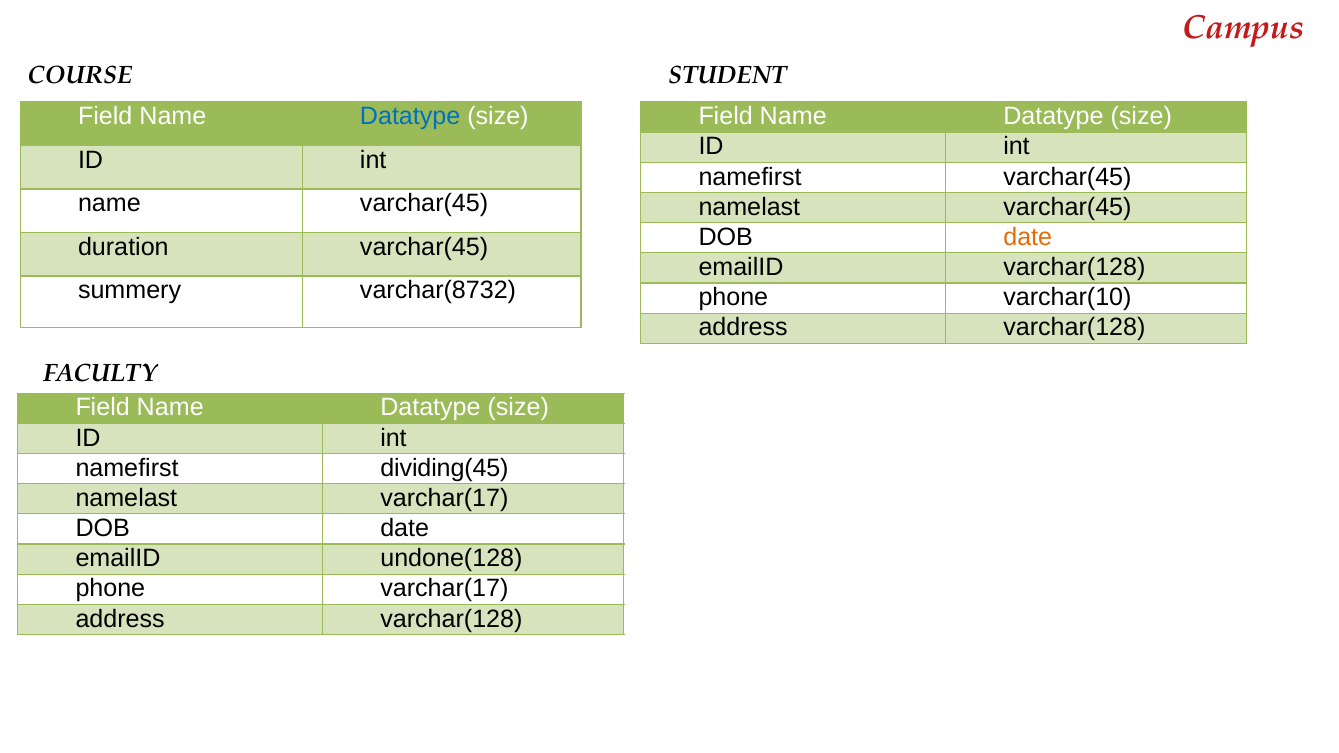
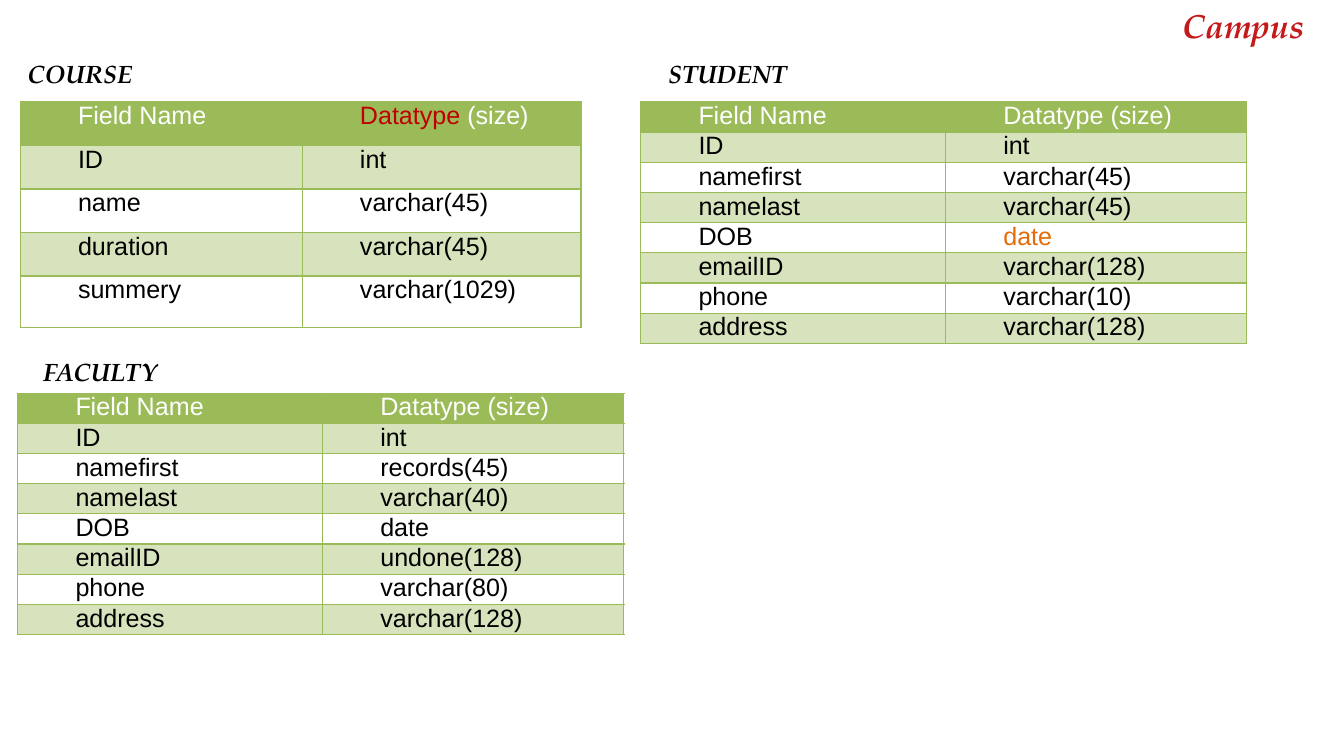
Datatype colour: blue -> red (410, 117)
varchar(8732: varchar(8732 -> varchar(1029 (438, 291)
dividing(45: dividing(45 -> records(45 (444, 468)
namelast varchar(17: varchar(17 -> varchar(40 (444, 498)
phone varchar(17: varchar(17 -> varchar(80 (444, 589)
